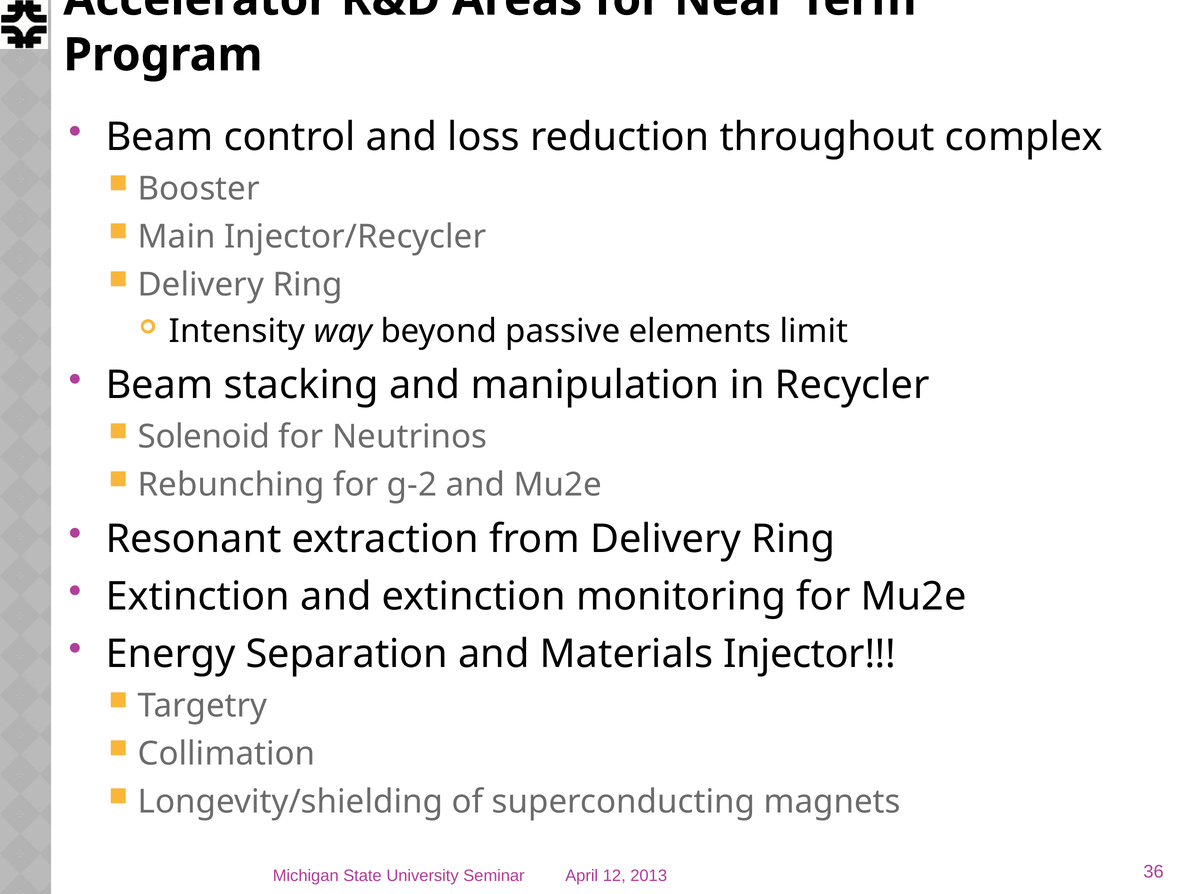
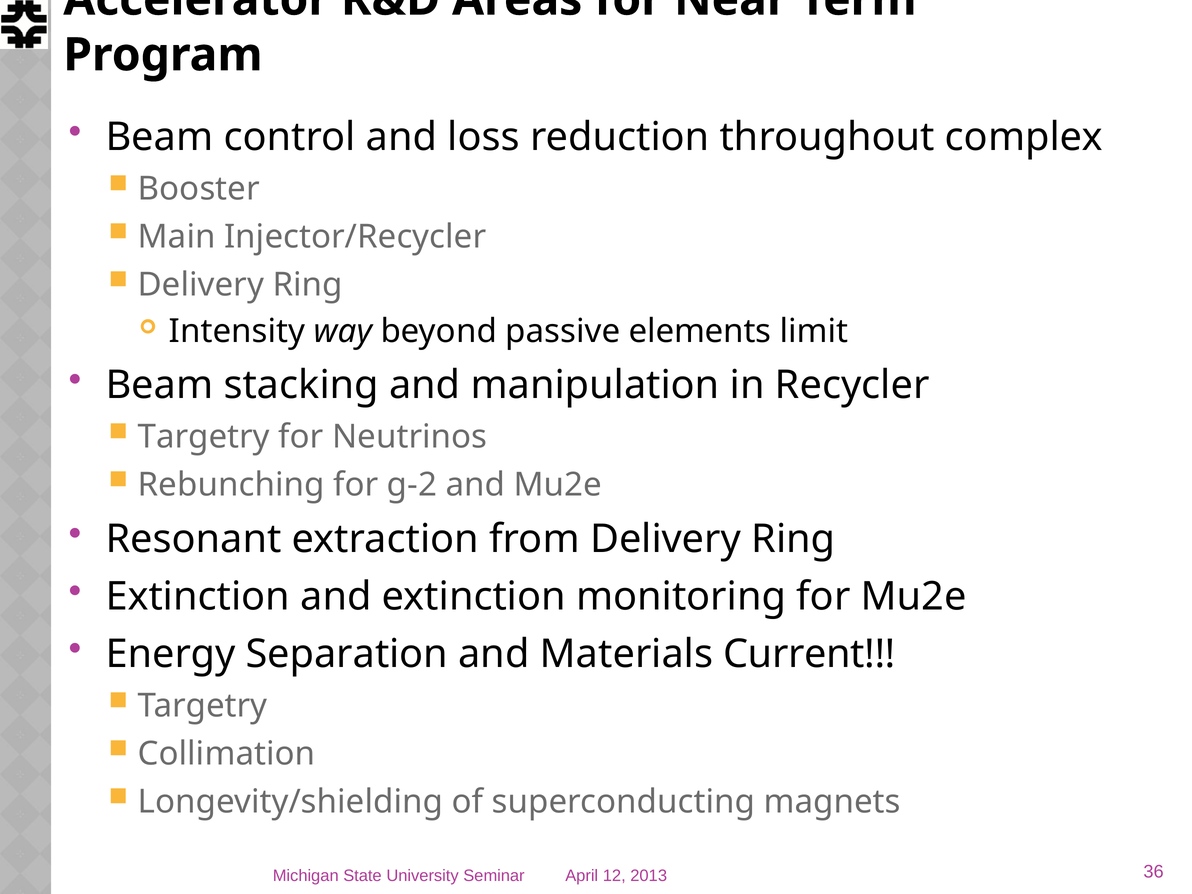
Solenoid: Solenoid -> Targetry (204, 437)
Injector: Injector -> Current (809, 654)
